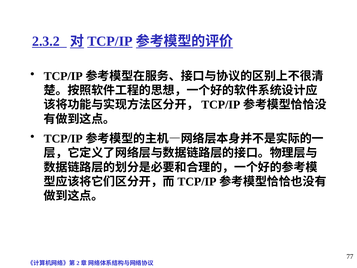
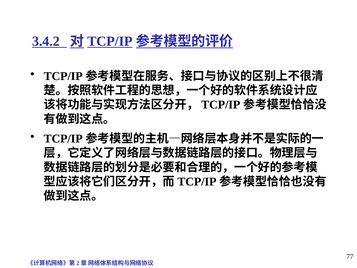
2.3.2: 2.3.2 -> 3.4.2 (46, 41)
